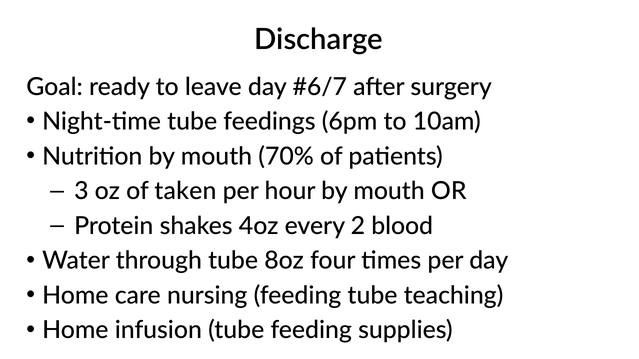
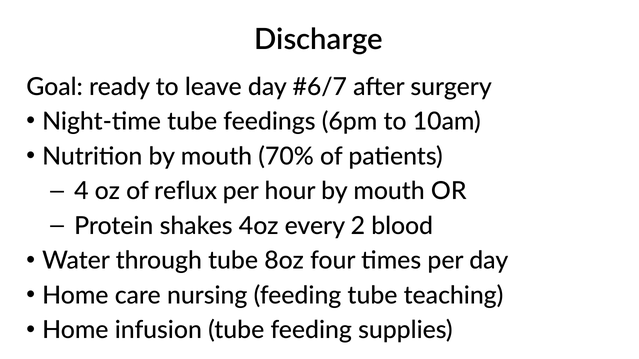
3: 3 -> 4 (81, 191)
taken: taken -> reflux (186, 191)
